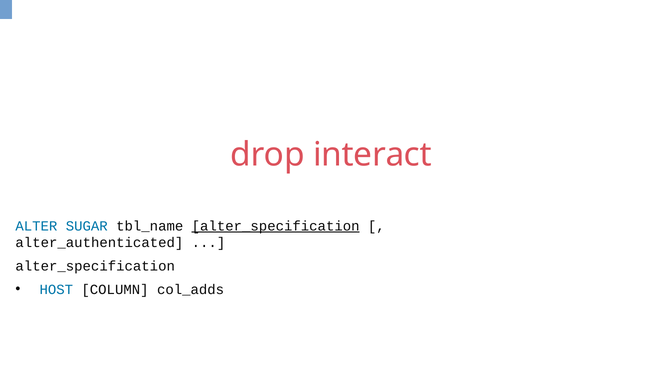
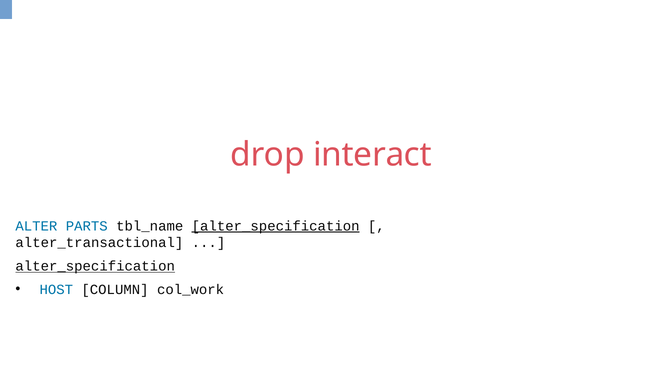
SUGAR: SUGAR -> PARTS (87, 226)
alter_authenticated: alter_authenticated -> alter_transactional (99, 243)
alter_specification underline: none -> present (95, 266)
col_adds: col_adds -> col_work (191, 290)
